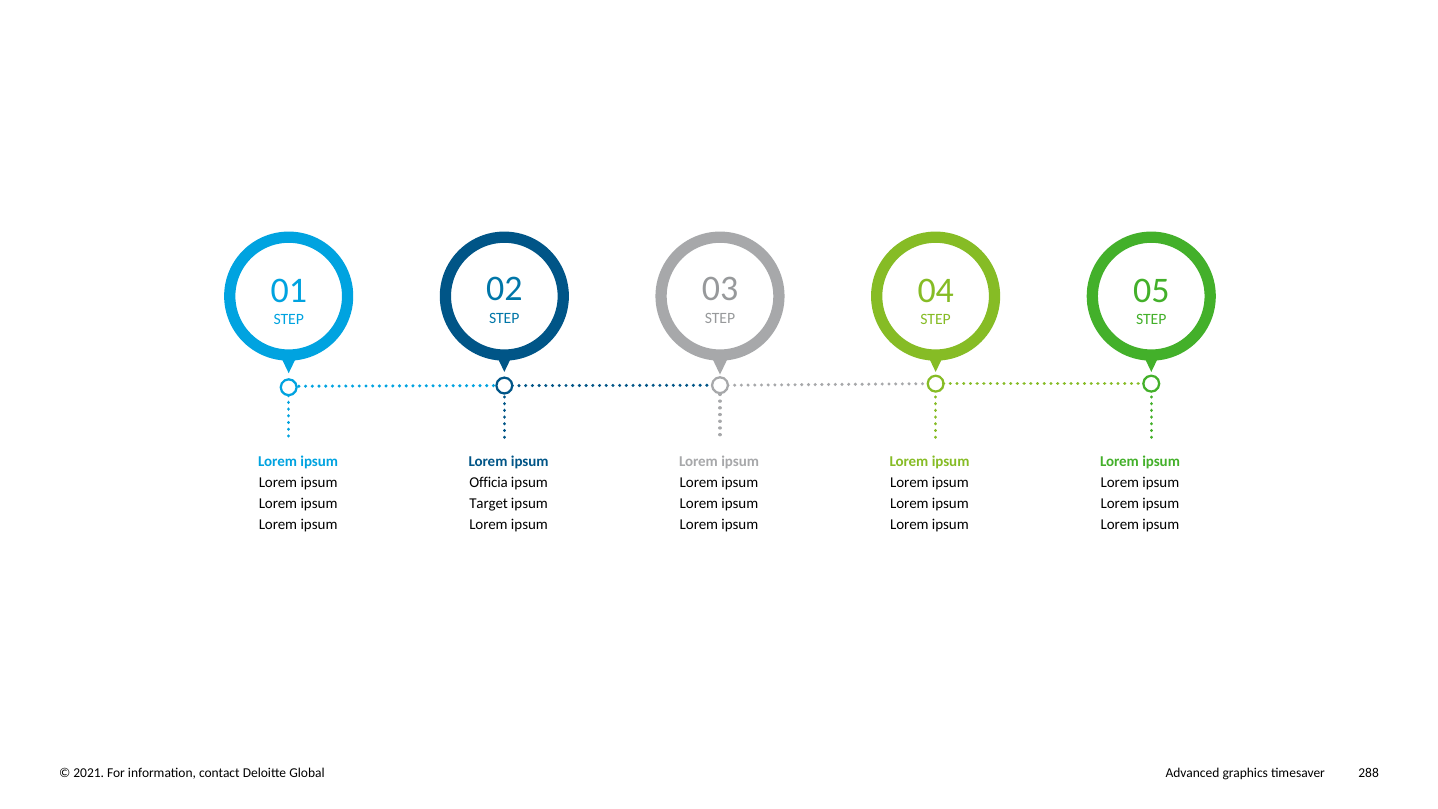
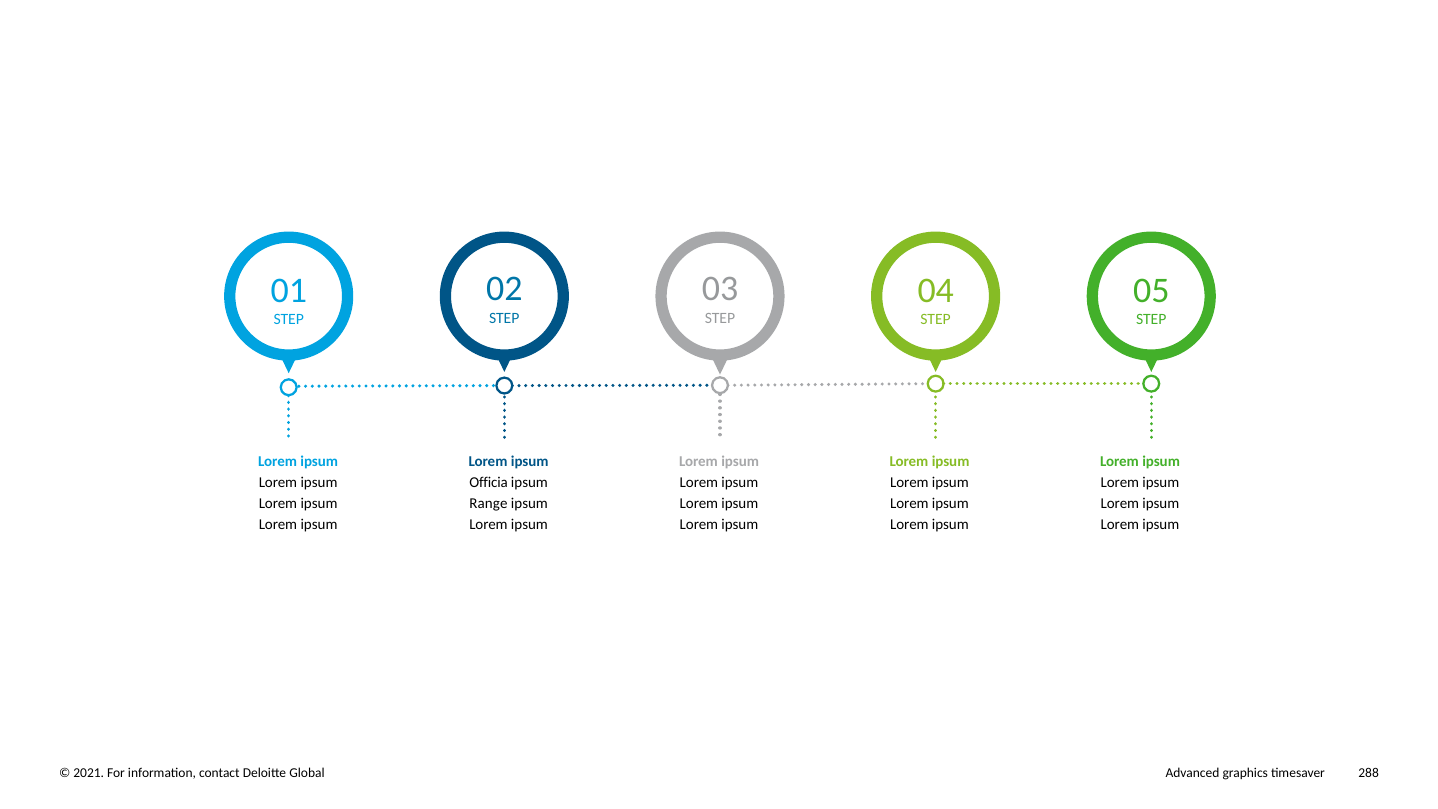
Target: Target -> Range (488, 504)
